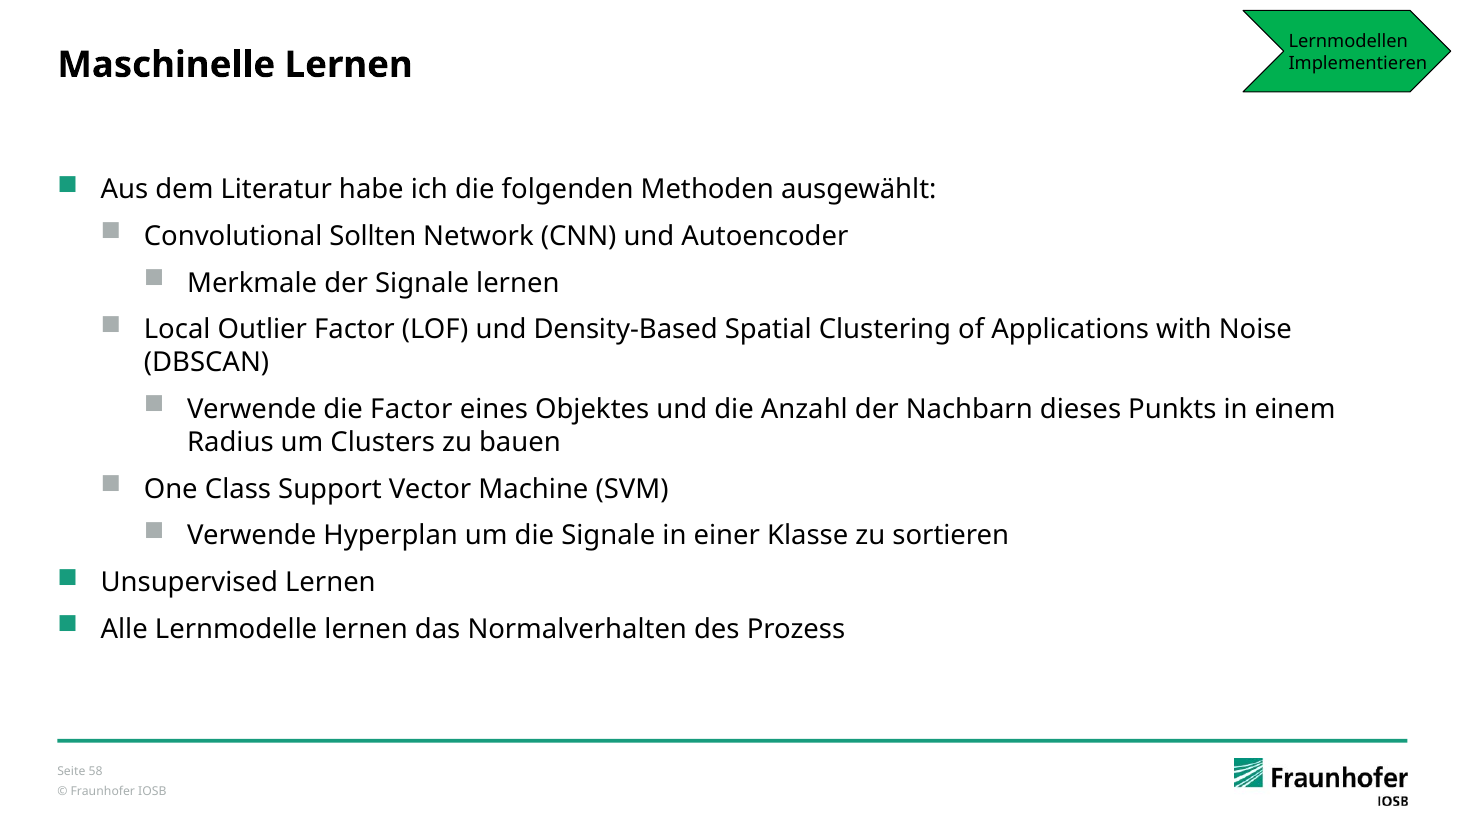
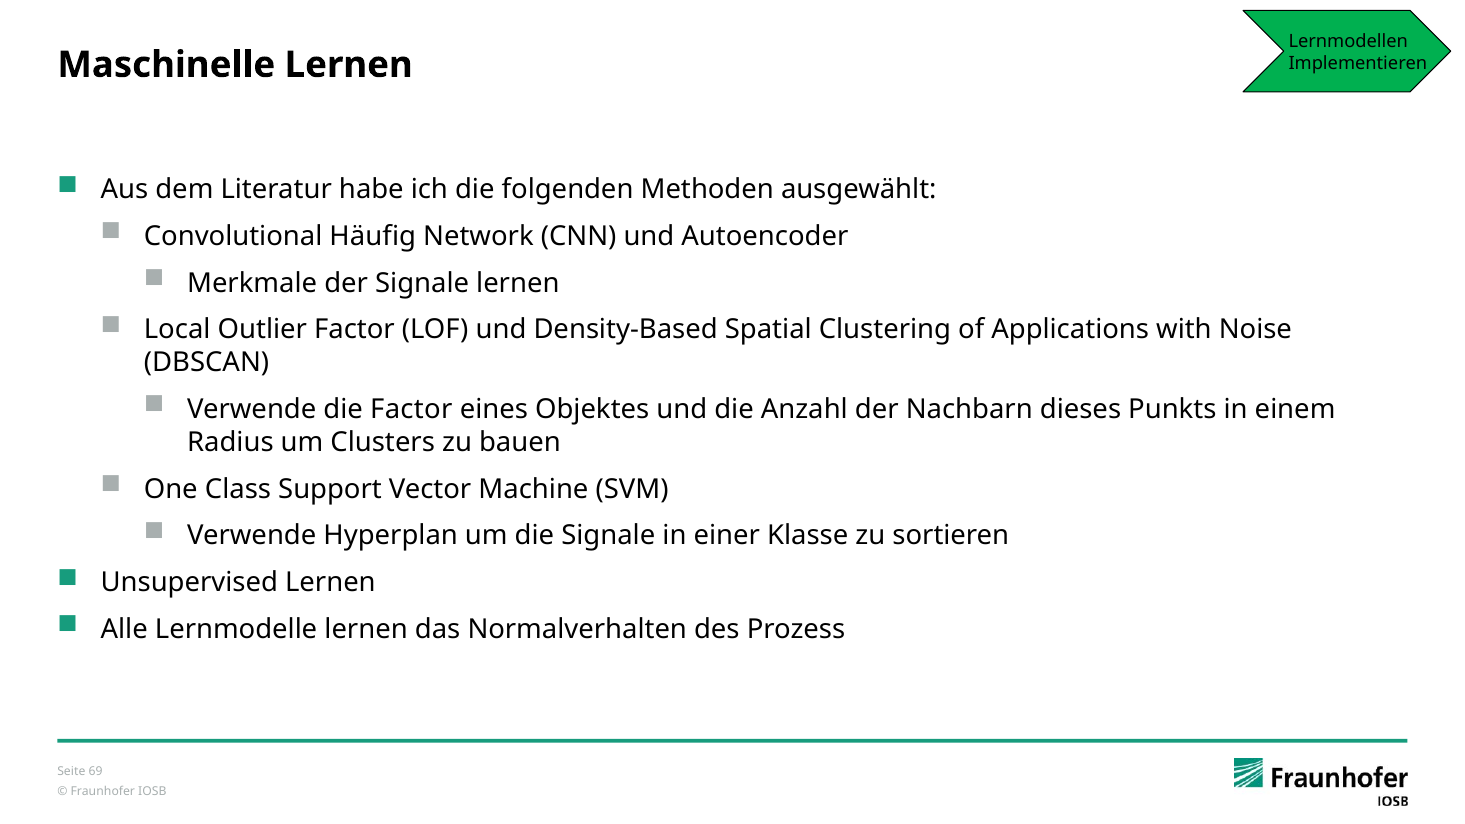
Sollten: Sollten -> Häufig (373, 236)
58: 58 -> 69 (96, 771)
